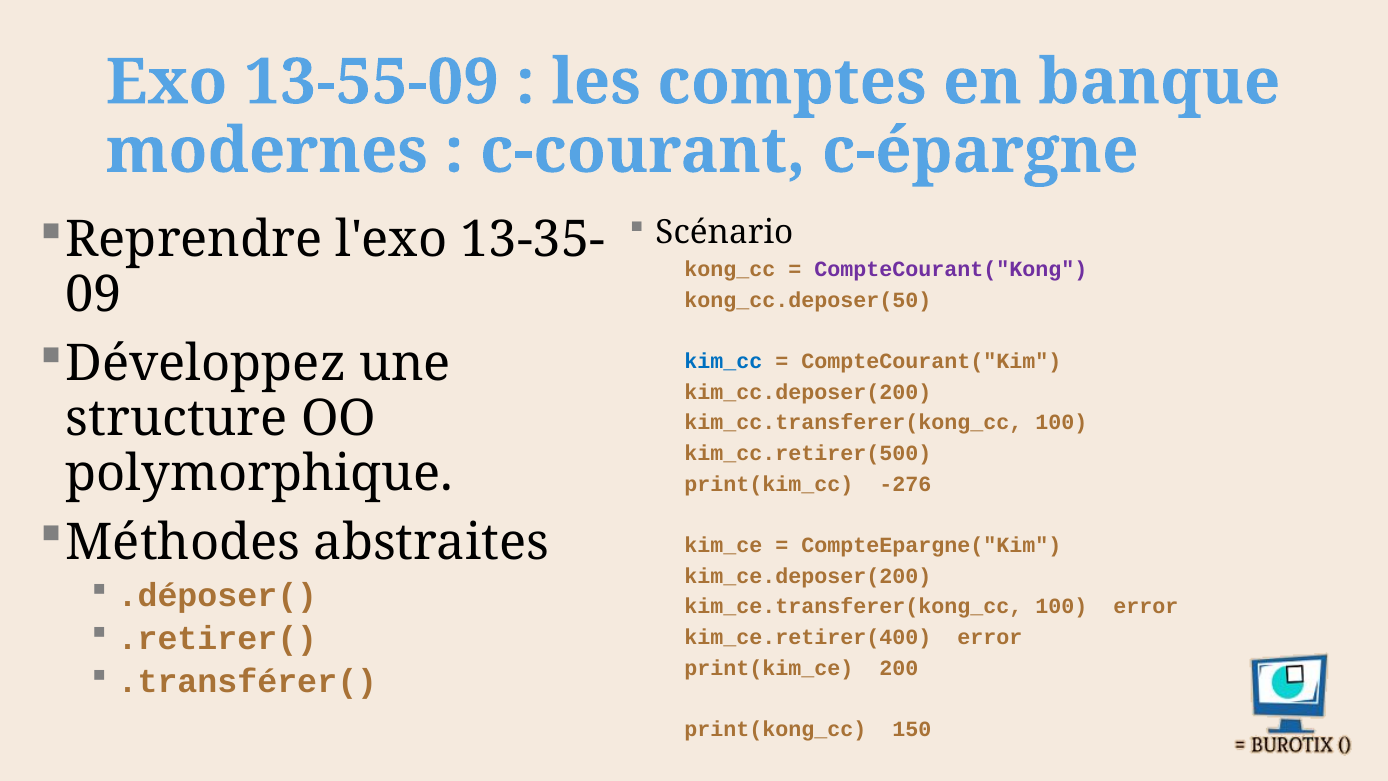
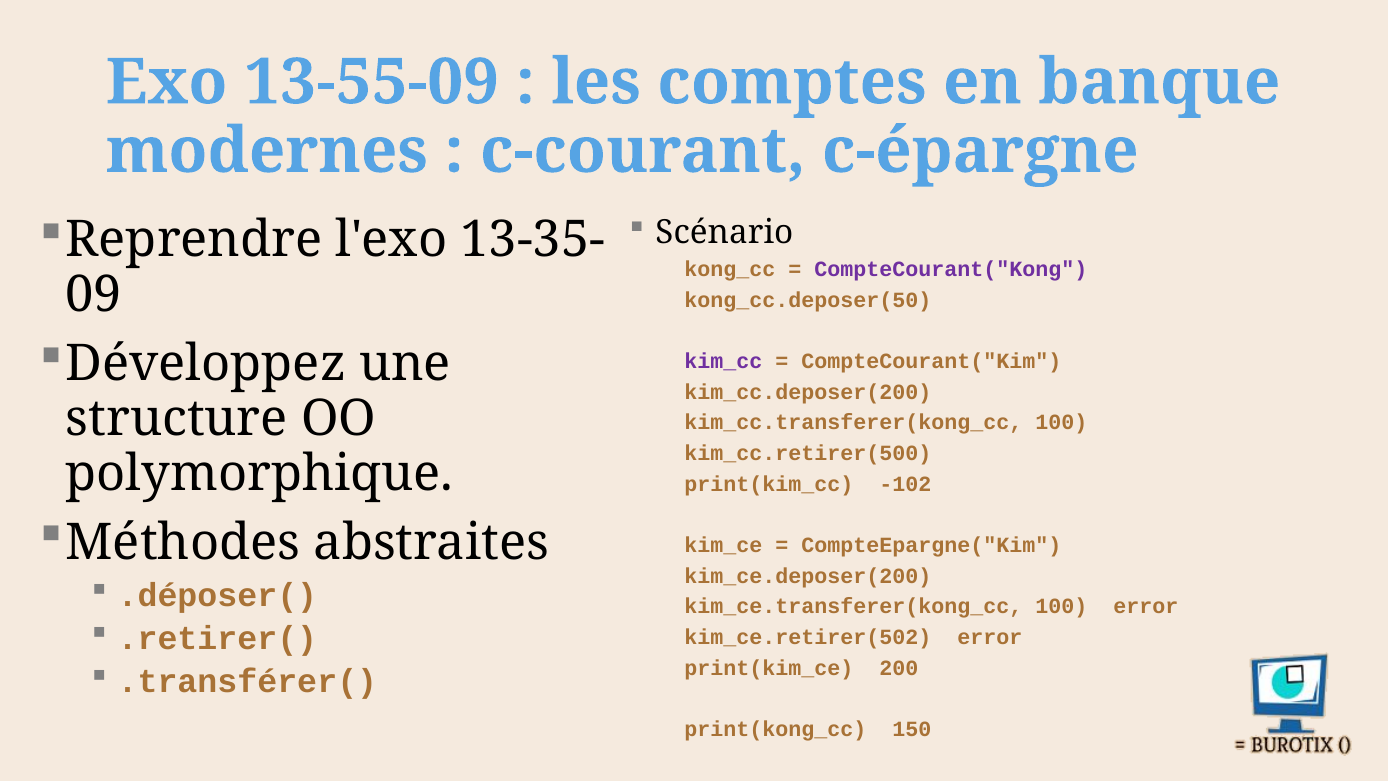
kim_cc colour: blue -> purple (723, 361)
-276: -276 -> -102 (905, 484)
kim_ce.retirer(400: kim_ce.retirer(400 -> kim_ce.retirer(502 (808, 637)
